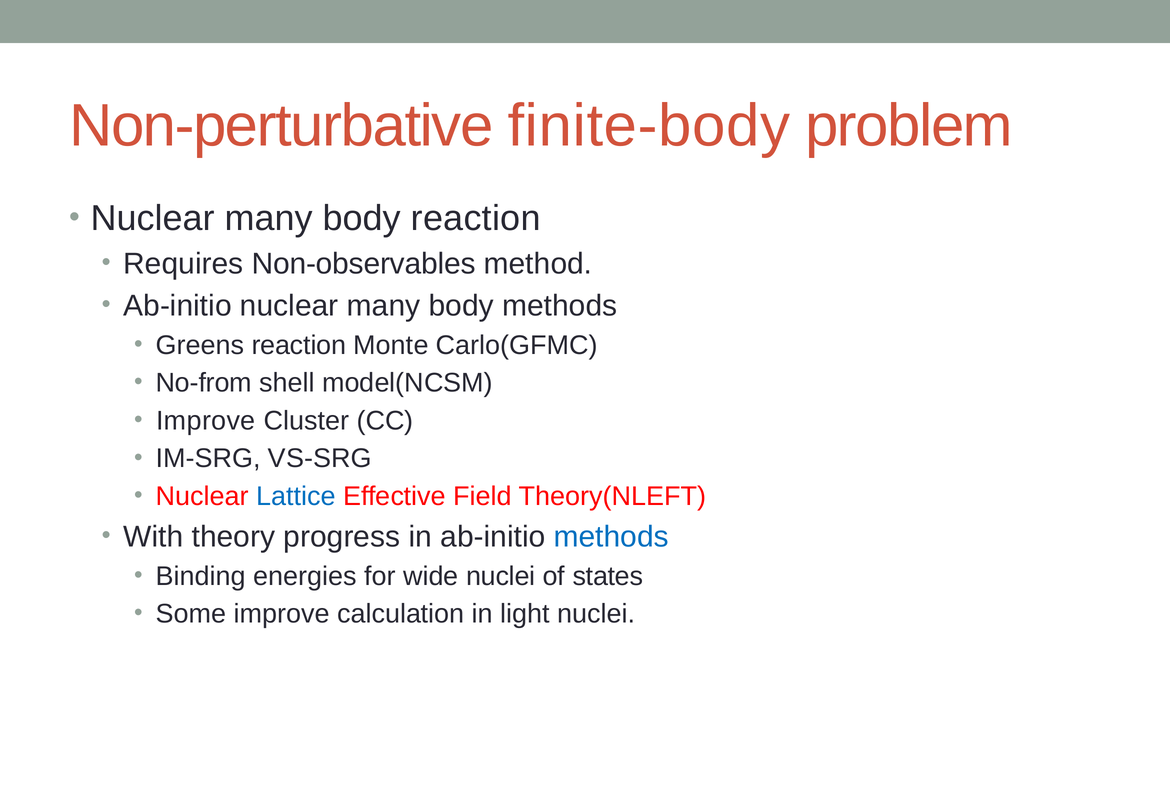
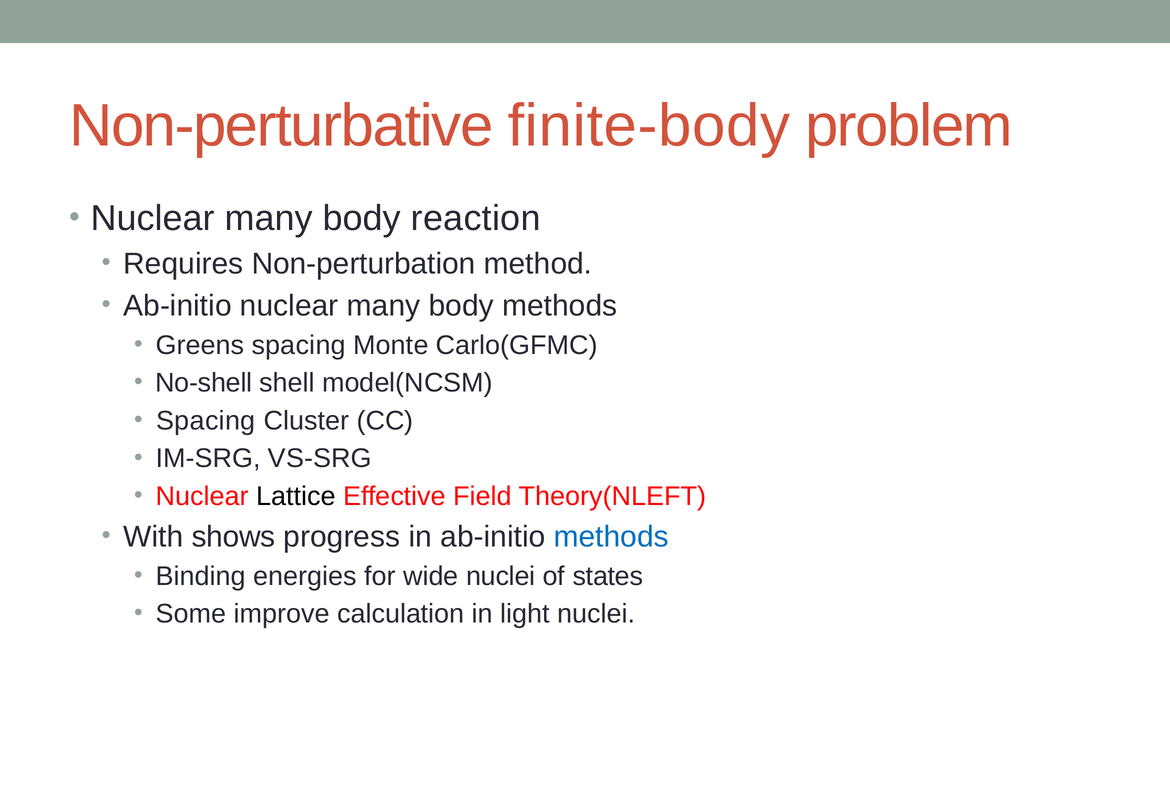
Non-observables: Non-observables -> Non-perturbation (364, 264)
Greens reaction: reaction -> spacing (299, 345)
No-from: No-from -> No-shell (204, 383)
Improve: Improve -> Spacing (206, 421)
Lattice colour: blue -> black (296, 496)
theory: theory -> shows (234, 537)
